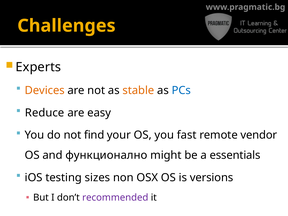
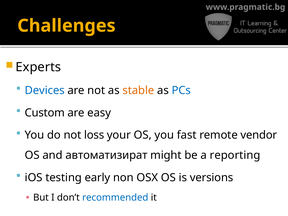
Devices colour: orange -> blue (45, 90)
Reduce: Reduce -> Custom (45, 113)
find: find -> loss (94, 135)
функционално: функционално -> автоматизират (106, 155)
essentials: essentials -> reporting (235, 155)
sizes: sizes -> early (97, 178)
recommended colour: purple -> blue (115, 198)
